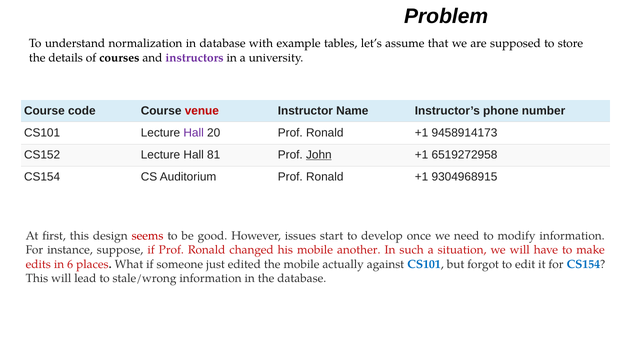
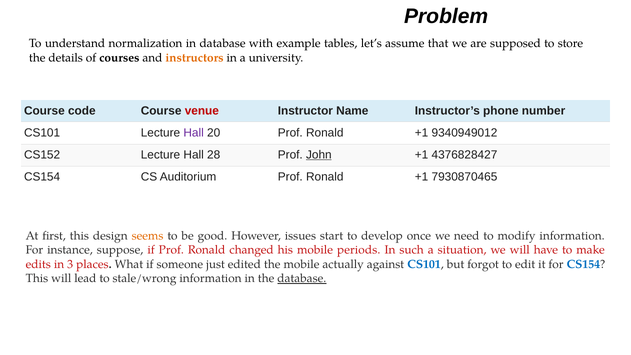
instructors colour: purple -> orange (194, 58)
9458914173: 9458914173 -> 9340949012 (464, 133)
81: 81 -> 28 (214, 155)
6519272958: 6519272958 -> 4376828427 (464, 155)
9304968915: 9304968915 -> 7930870465 (464, 177)
seems colour: red -> orange (148, 236)
another: another -> periods (359, 250)
6: 6 -> 3 (70, 264)
database underline: none -> present (302, 278)
